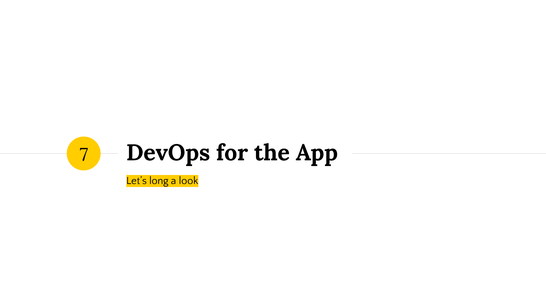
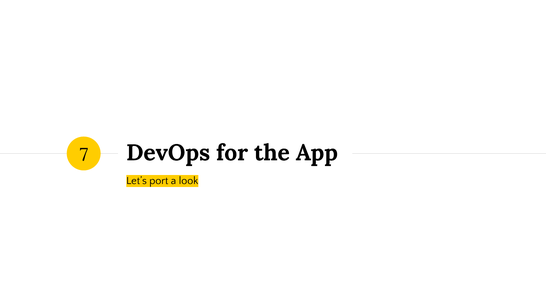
long: long -> port (159, 181)
